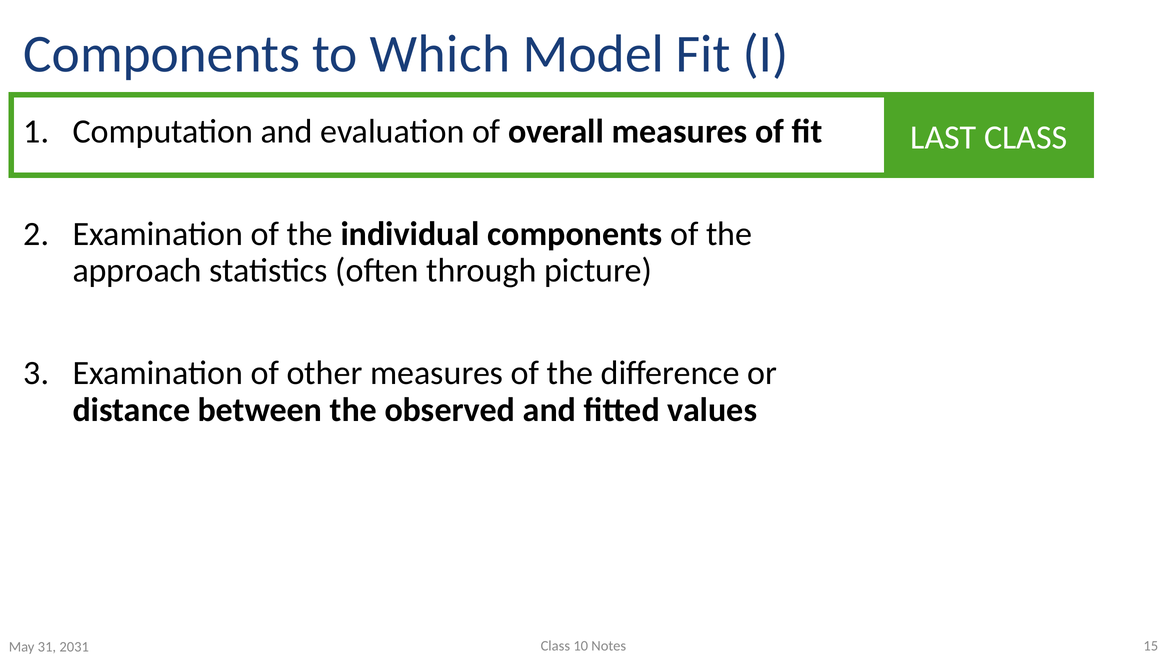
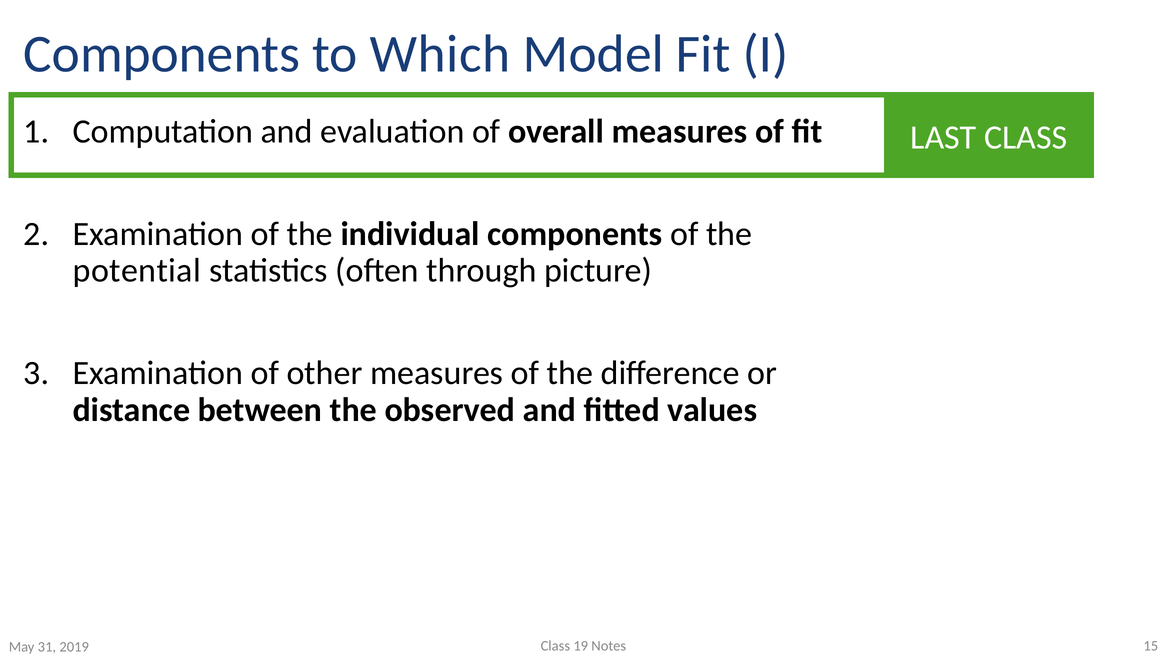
approach: approach -> potential (137, 271)
10: 10 -> 19 (581, 646)
2031: 2031 -> 2019 (74, 647)
